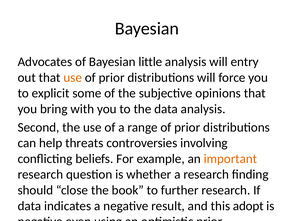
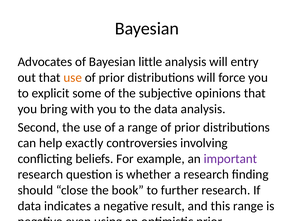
threats: threats -> exactly (84, 143)
important colour: orange -> purple (230, 158)
this adopt: adopt -> range (248, 205)
